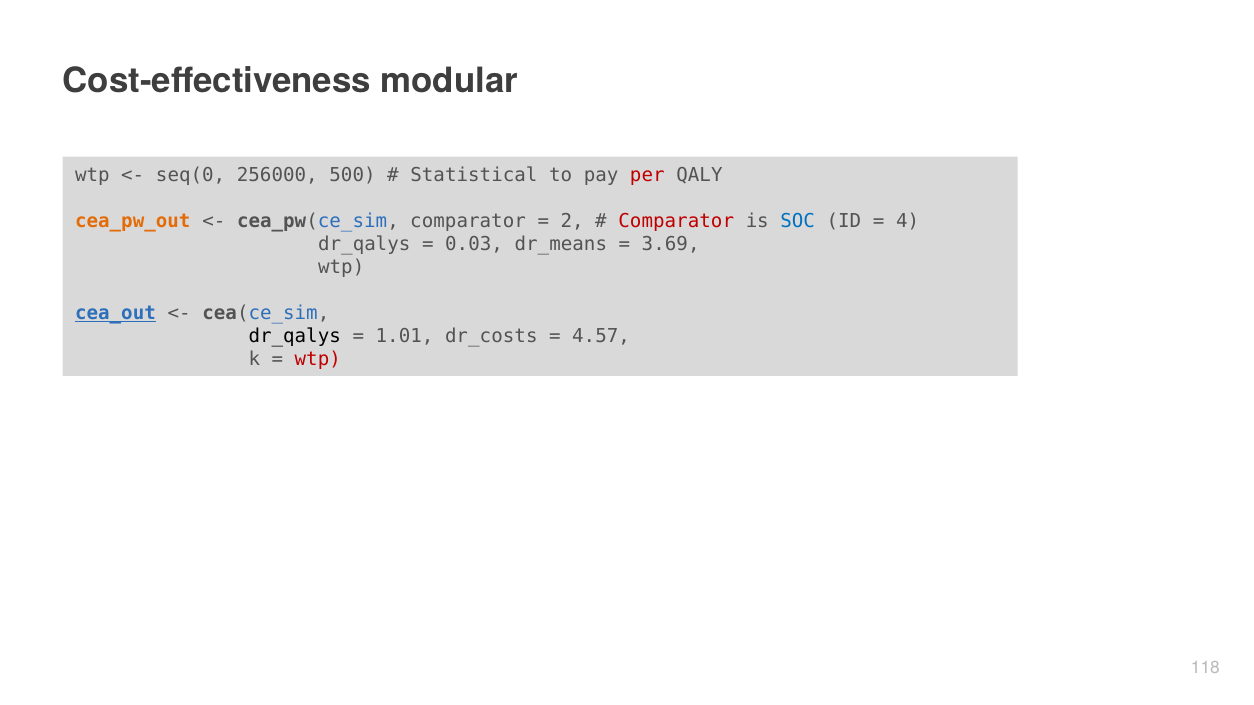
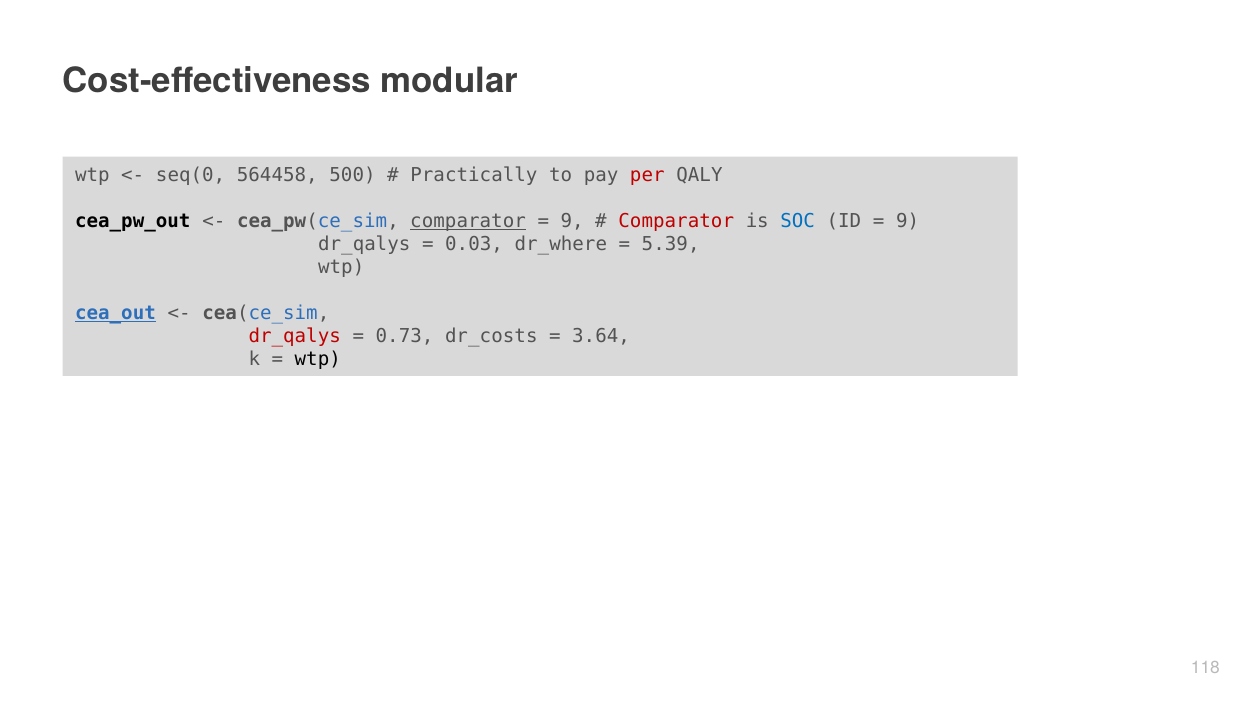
256000: 256000 -> 564458 (277, 176)
Statistical: Statistical -> Practically (474, 176)
cea_pw_out colour: orange -> black (133, 222)
comparator underline: none -> present (468, 222)
2: 2 -> 9 (572, 222)
4: 4 -> 9 (908, 222)
dr_means: dr_means -> dr_where (561, 245)
3.69: 3.69 -> 5.39 (671, 245)
dr_qalys colour: black -> red (295, 337)
1.01: 1.01 -> 0.73 (405, 337)
4.57: 4.57 -> 3.64 (601, 337)
wtp colour: red -> black (318, 360)
